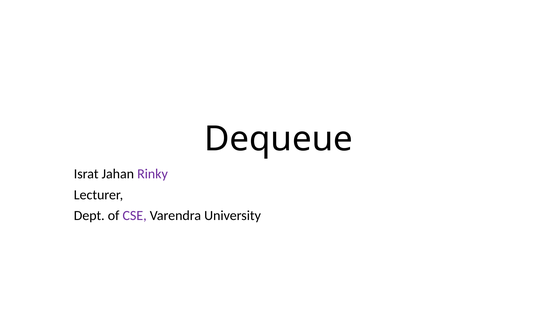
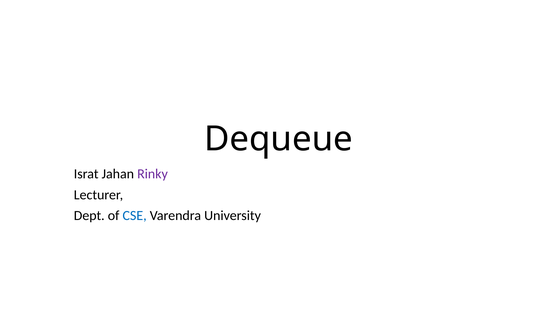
CSE colour: purple -> blue (135, 216)
